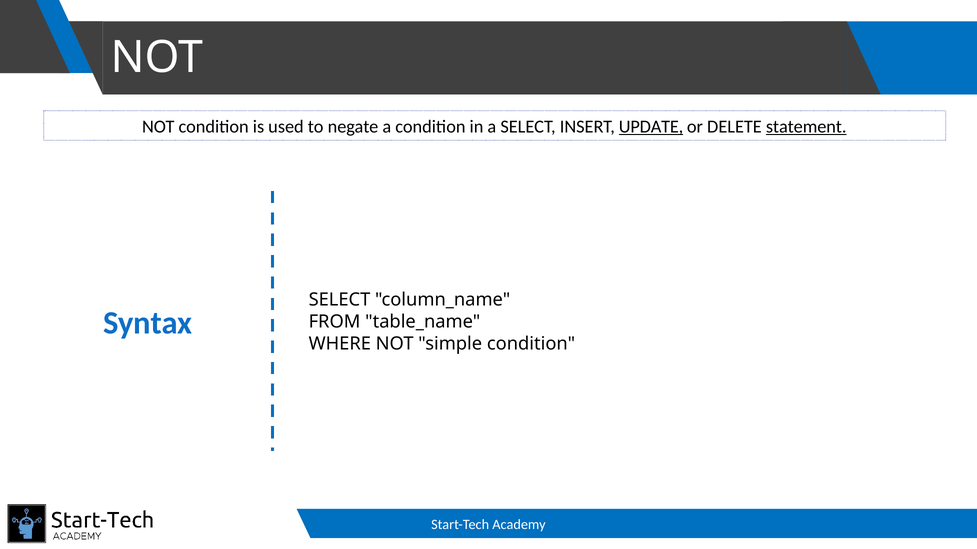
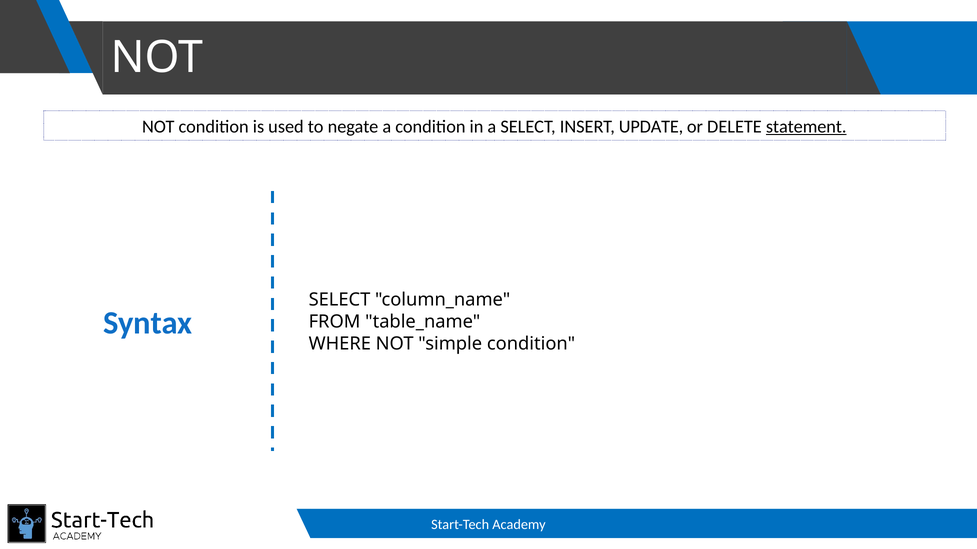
UPDATE underline: present -> none (651, 127)
